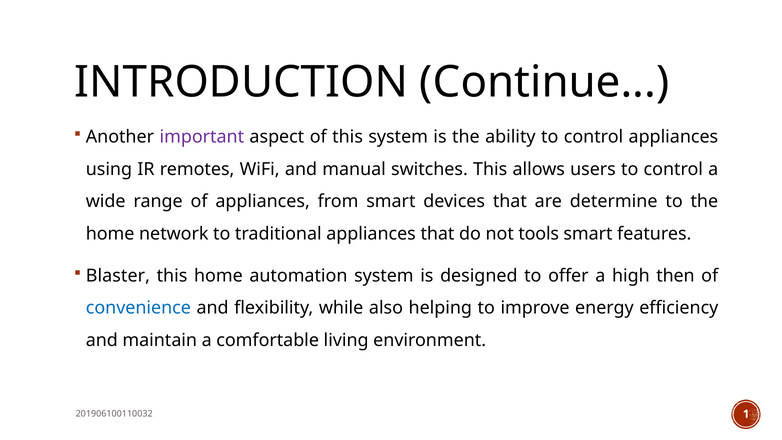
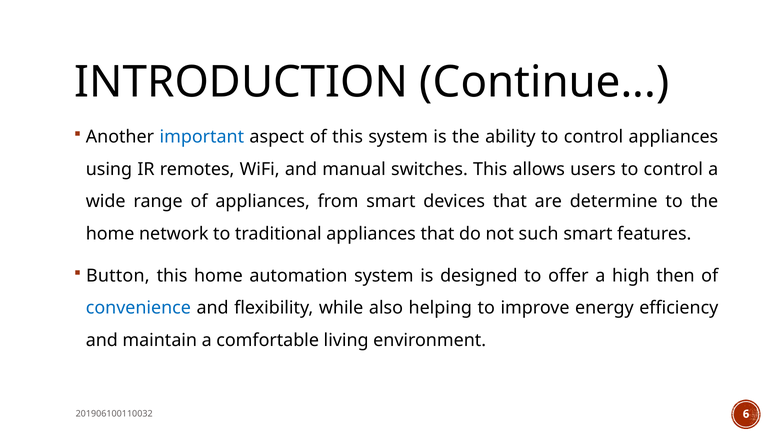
important colour: purple -> blue (202, 137)
tools: tools -> such (539, 234)
Blaster: Blaster -> Button (118, 276)
1: 1 -> 6 (746, 414)
